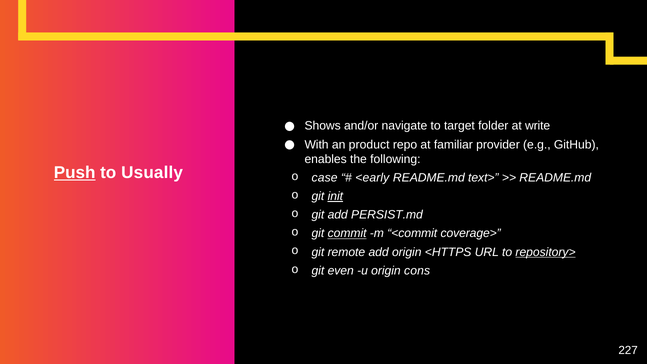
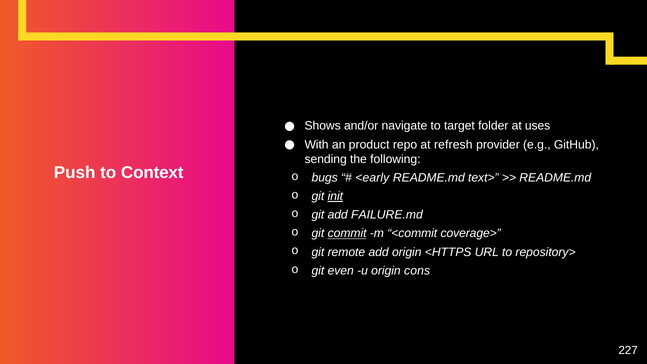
write: write -> uses (538, 126)
familiar: familiar -> refresh (453, 145)
enables: enables -> sending (326, 159)
Push underline: present -> none (75, 173)
Usually: Usually -> Context (152, 173)
case: case -> bugs (325, 178)
PERSIST.md: PERSIST.md -> FAILURE.md (387, 215)
repository> underline: present -> none (546, 252)
